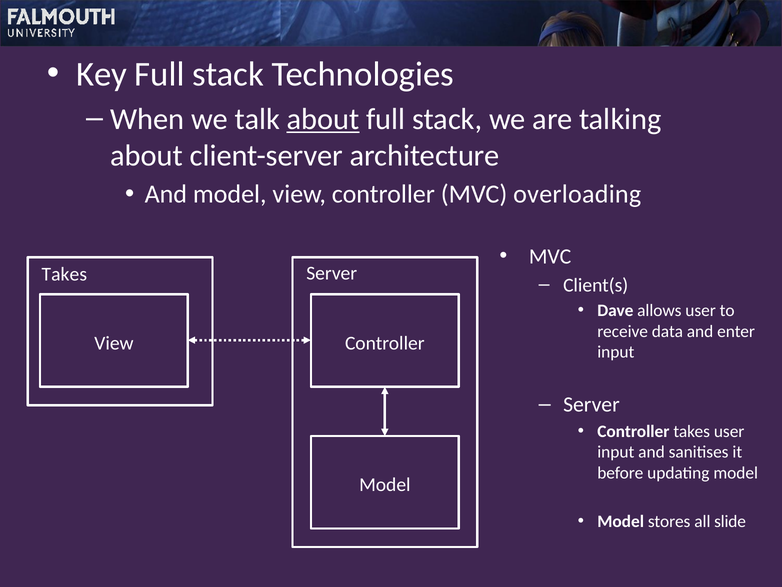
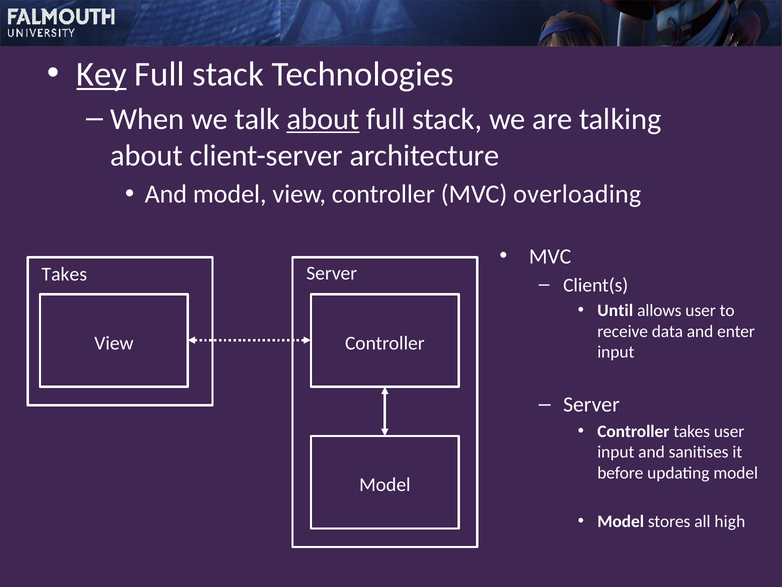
Key underline: none -> present (102, 74)
Dave: Dave -> Until (615, 310)
slide: slide -> high (730, 521)
